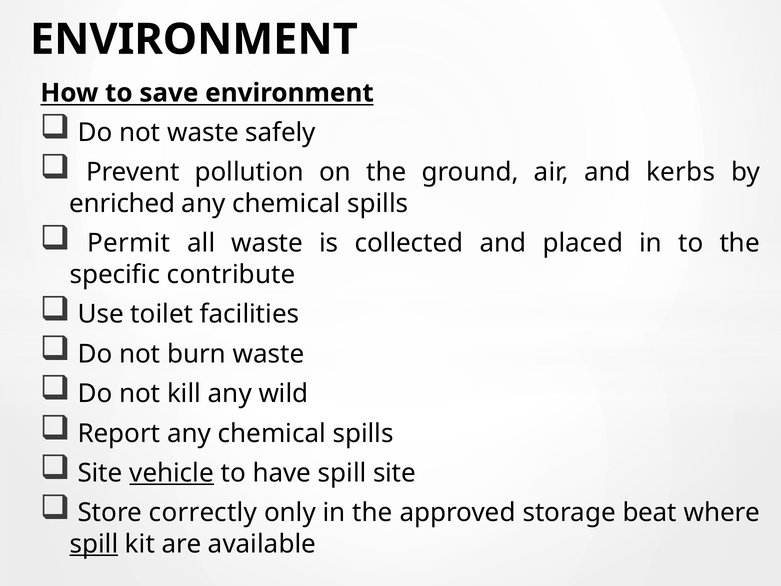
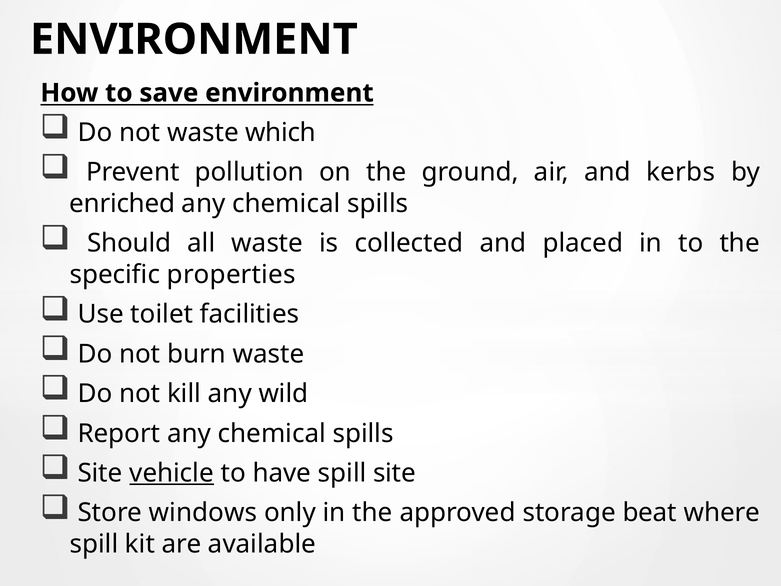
safely: safely -> which (281, 133)
Permit: Permit -> Should (129, 243)
contribute: contribute -> properties (231, 275)
correctly: correctly -> windows (203, 513)
spill underline: present -> none (94, 544)
